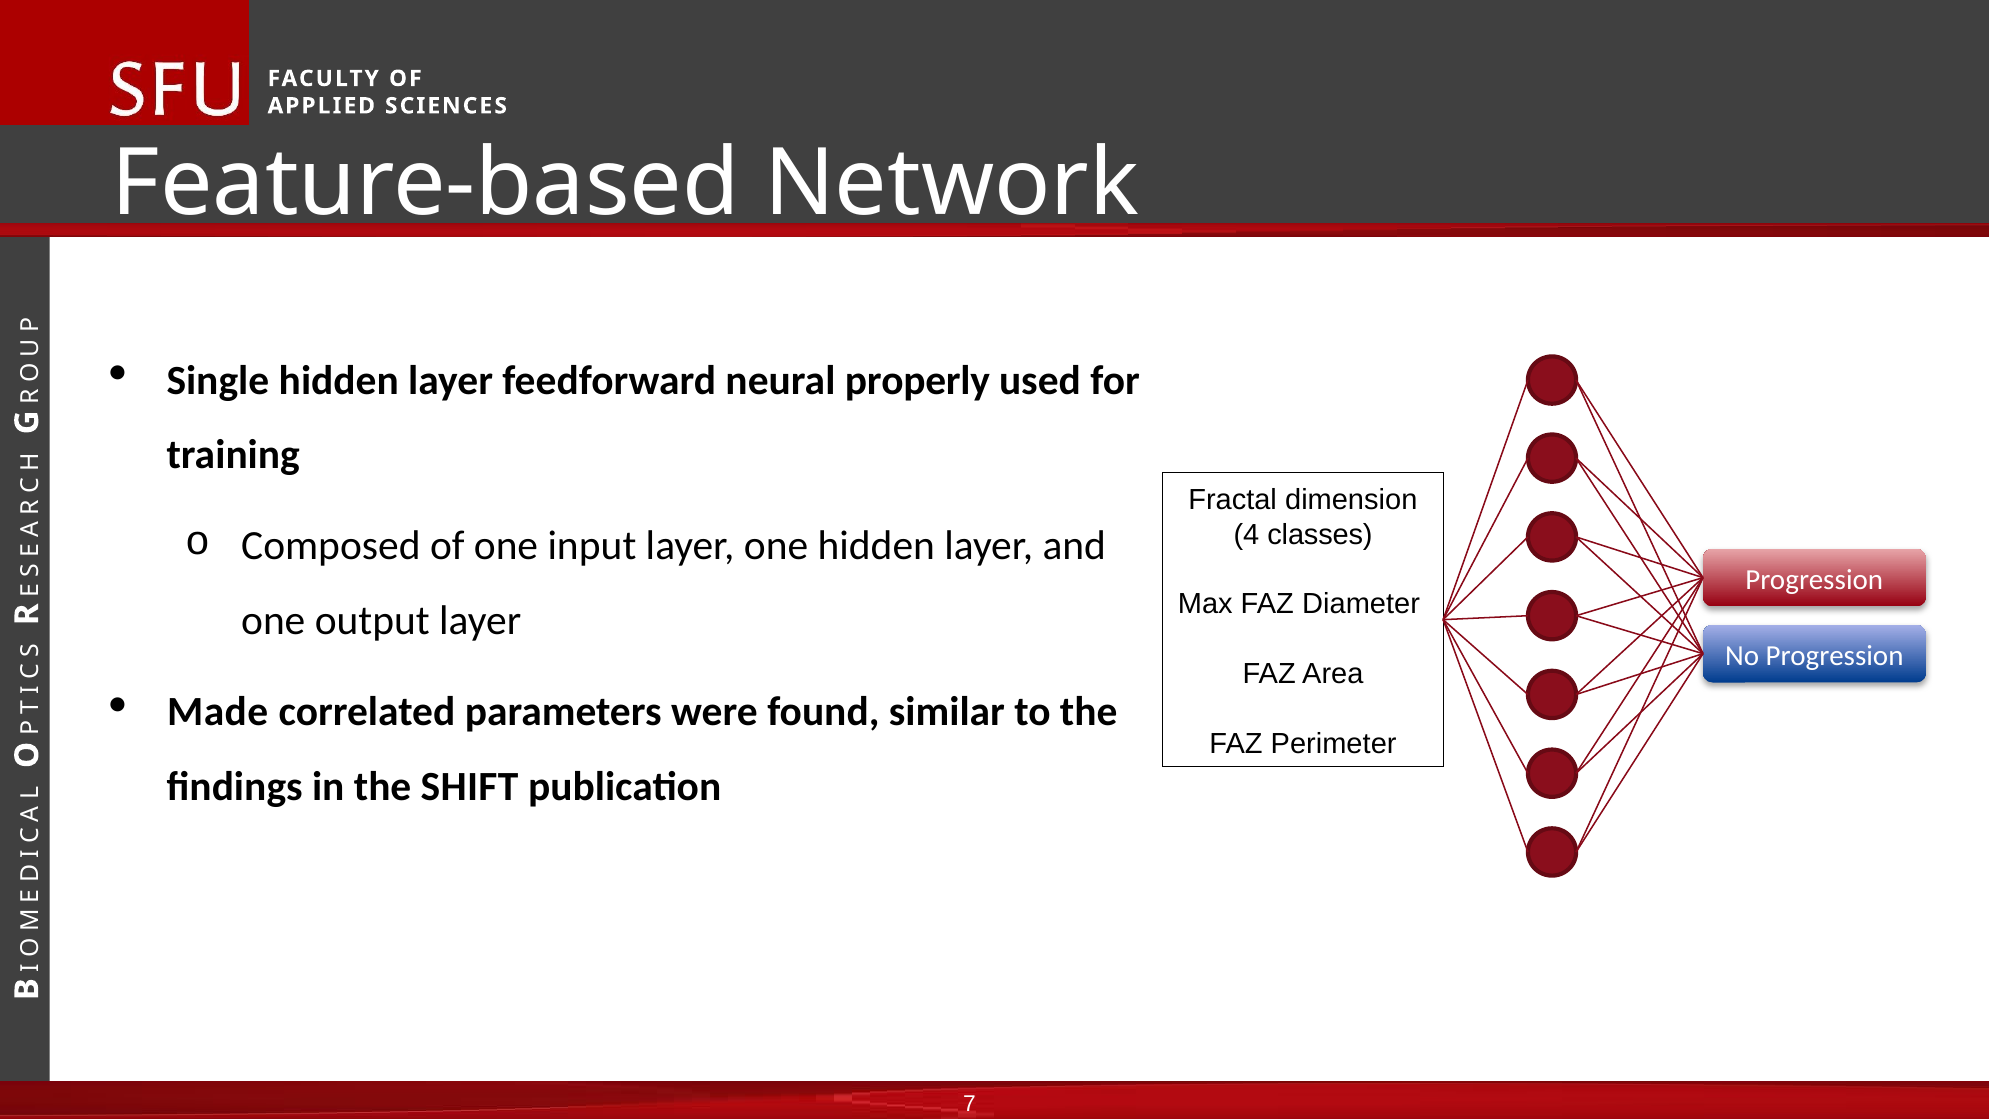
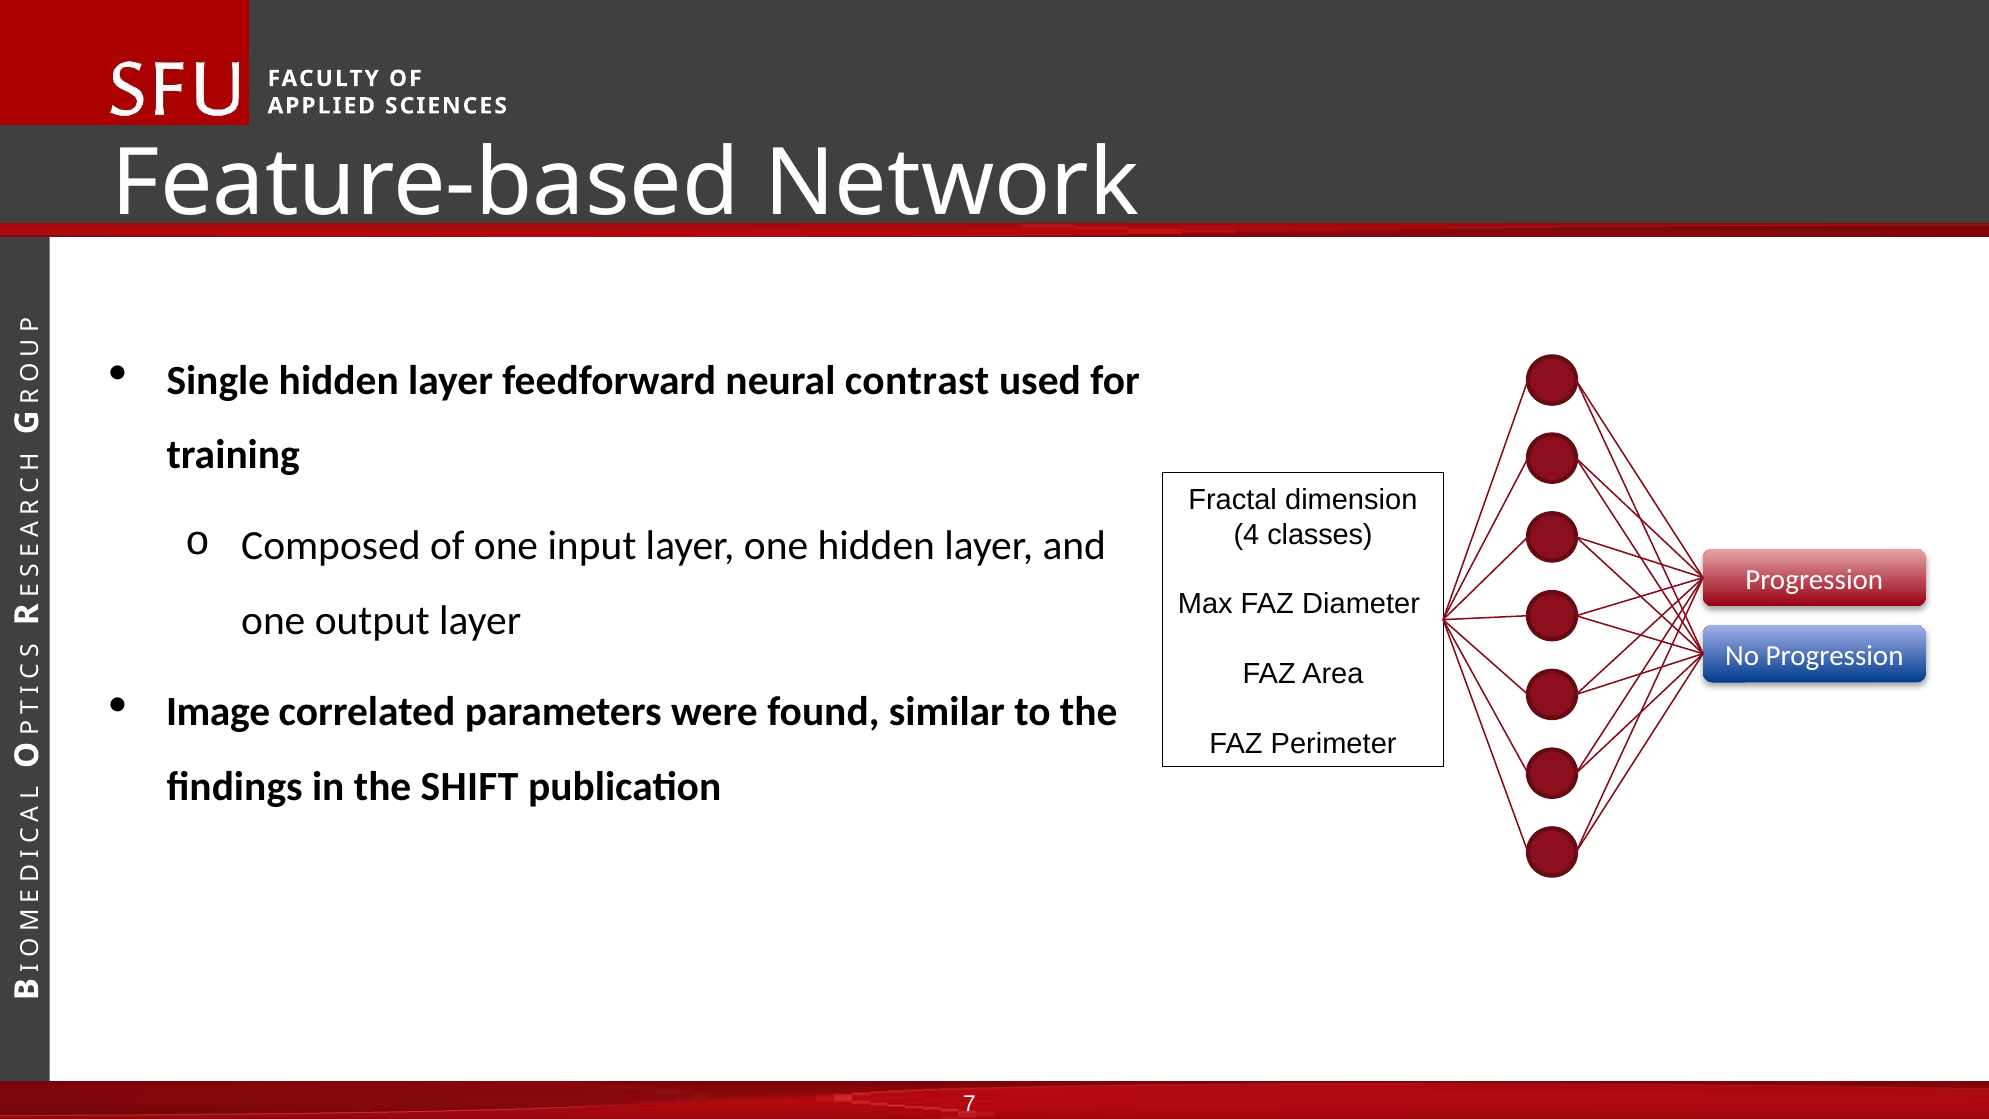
properly: properly -> contrast (917, 380)
Made: Made -> Image (218, 712)
